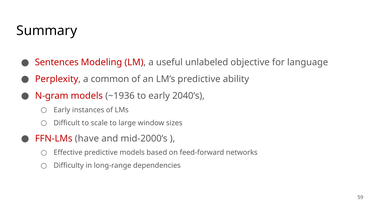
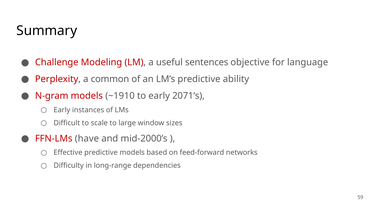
Sentences: Sentences -> Challenge (57, 62)
unlabeled: unlabeled -> sentences (207, 62)
~1936: ~1936 -> ~1910 (120, 96)
2040’s: 2040’s -> 2071’s (188, 96)
